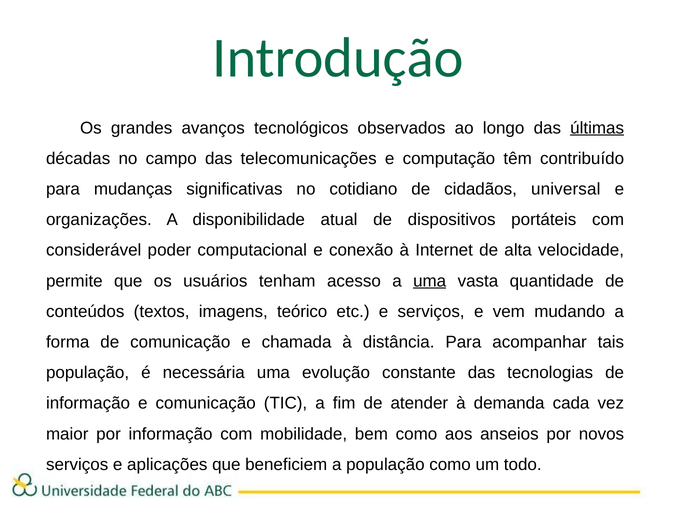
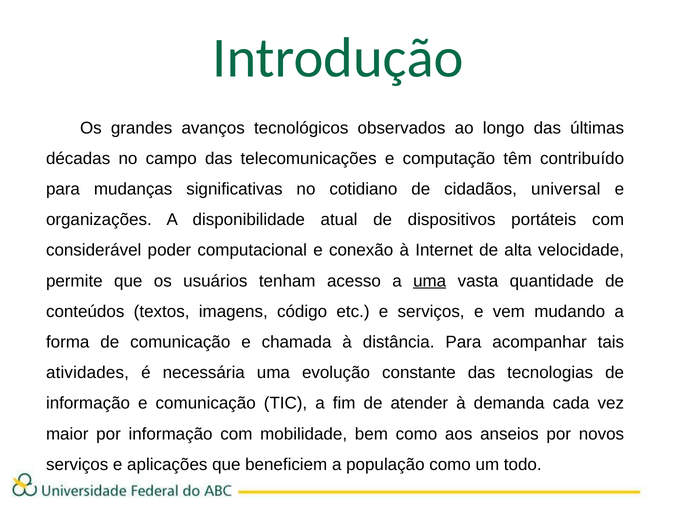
últimas underline: present -> none (597, 128)
teórico: teórico -> código (302, 312)
população: população -> atividades (87, 373)
